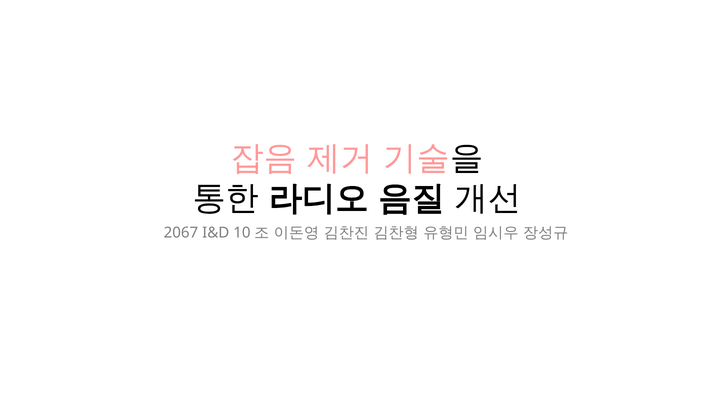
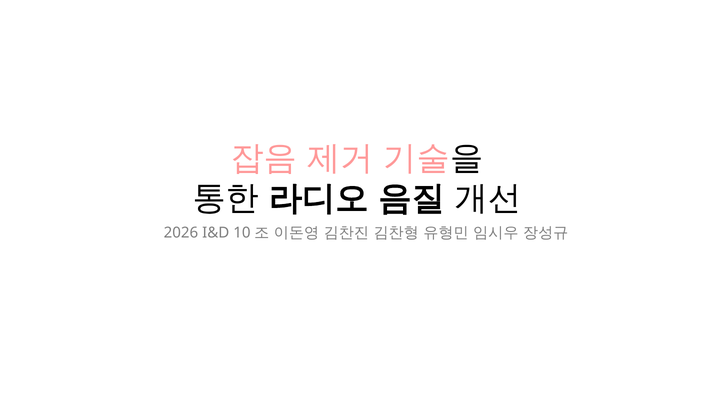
2067: 2067 -> 2026 (181, 233)
